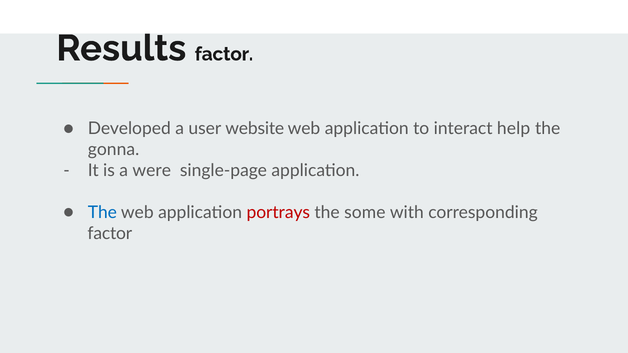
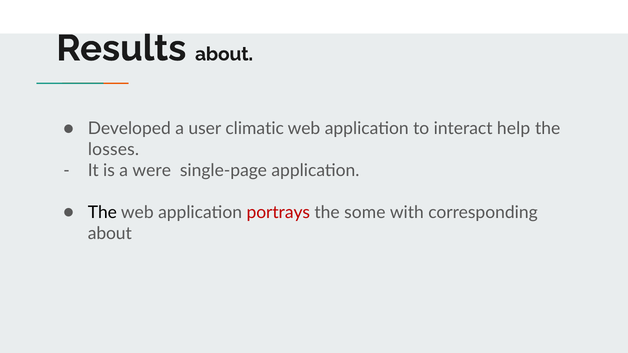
Results factor: factor -> about (224, 54)
website: website -> climatic (255, 129)
gonna: gonna -> losses (113, 150)
The colour: blue -> black (102, 213)
factor: factor -> about (110, 233)
